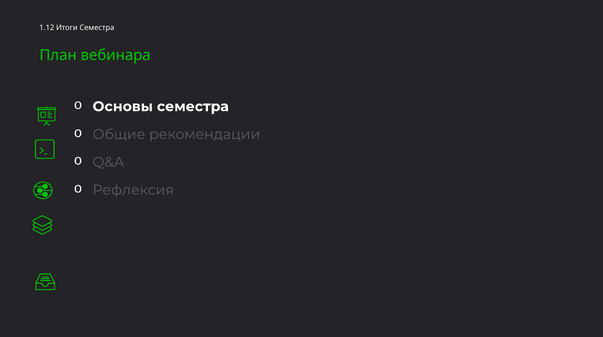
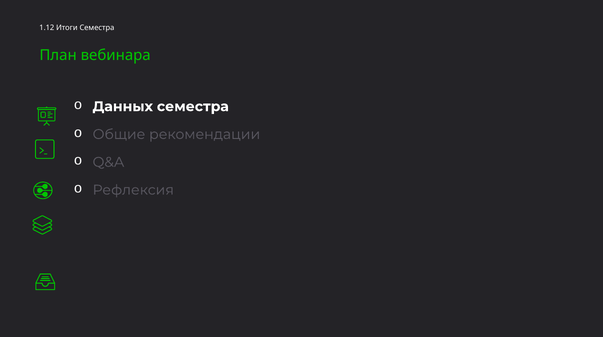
Основы: Основы -> Данных (123, 107)
